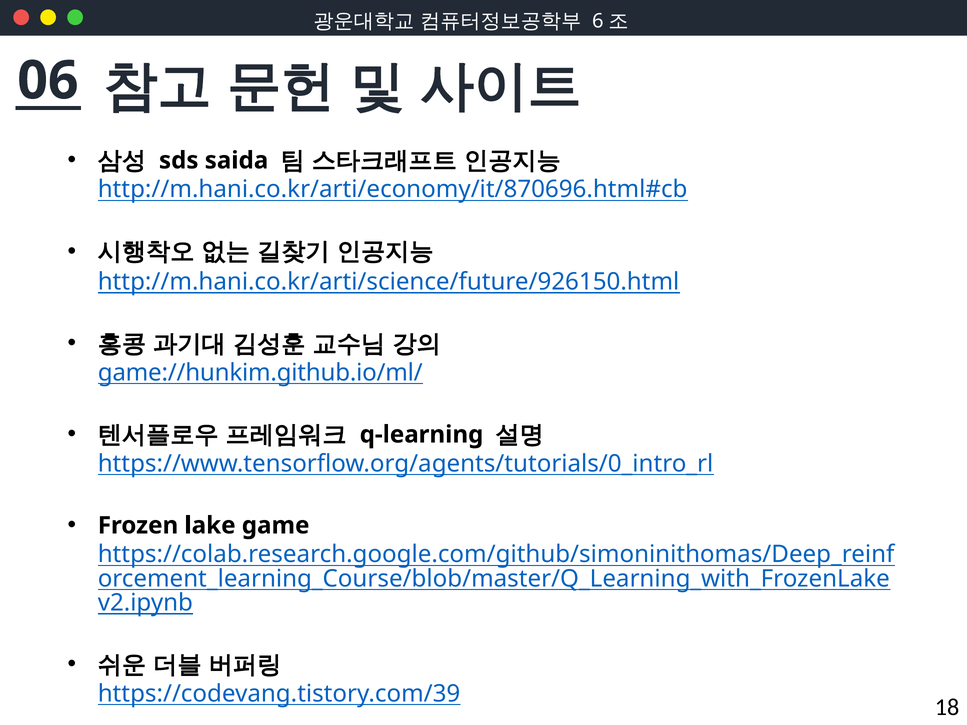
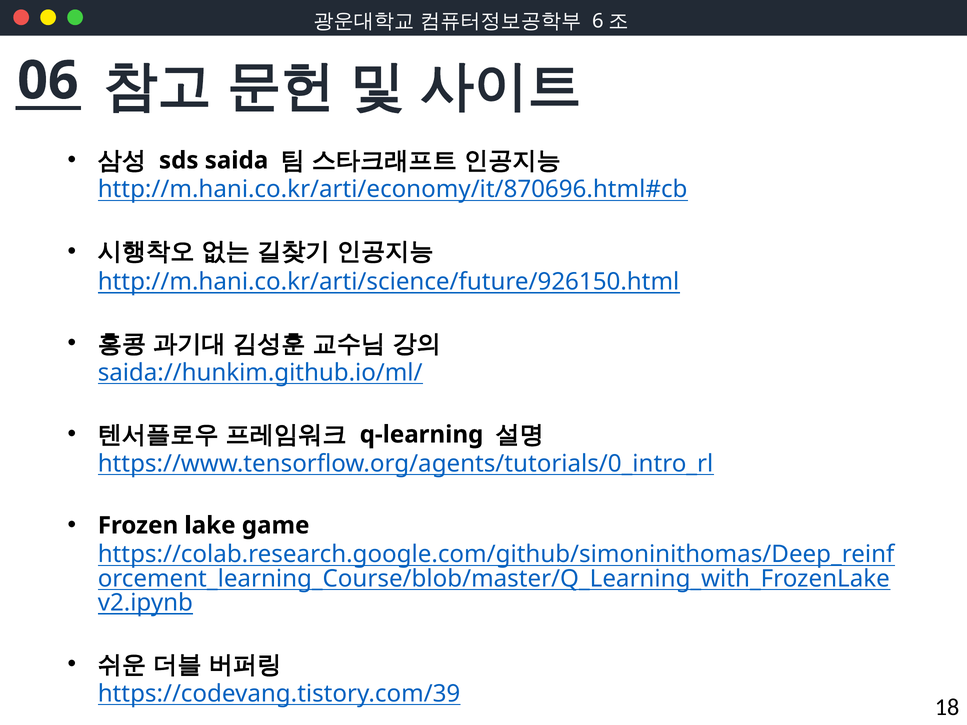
game://hunkim.github.io/ml/: game://hunkim.github.io/ml/ -> saida://hunkim.github.io/ml/ (260, 373)
